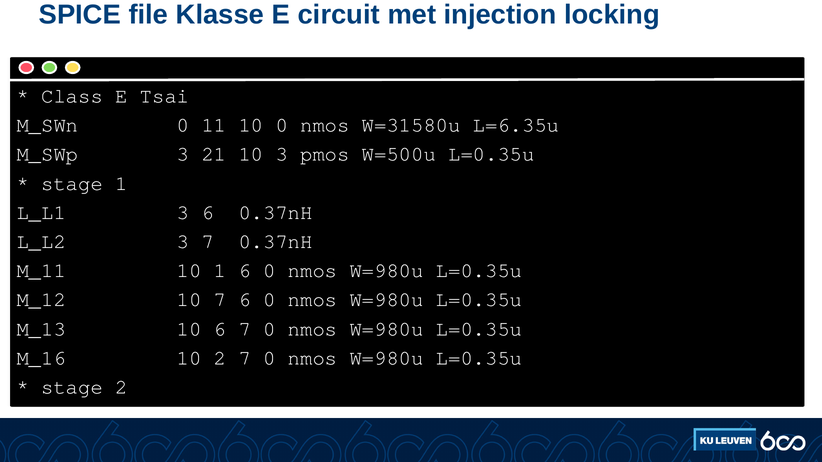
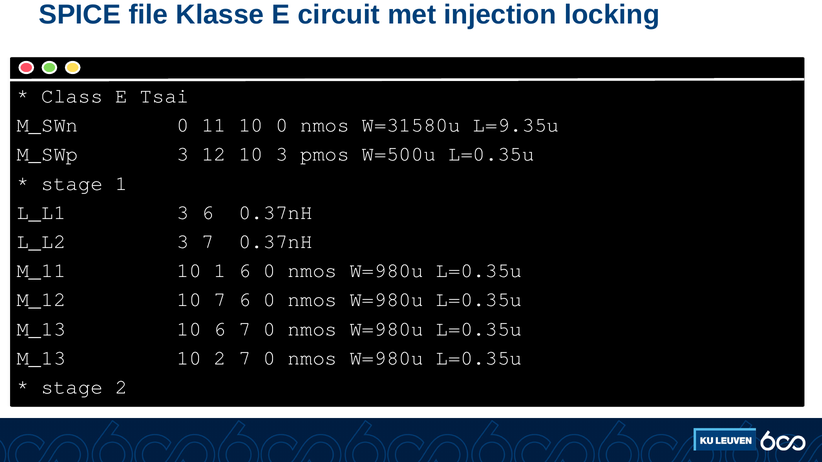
L=6.35u: L=6.35u -> L=9.35u (516, 125)
21: 21 -> 12 (214, 154)
M_16: M_16 -> M_13 (41, 358)
